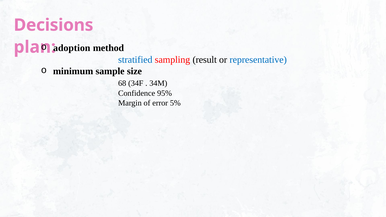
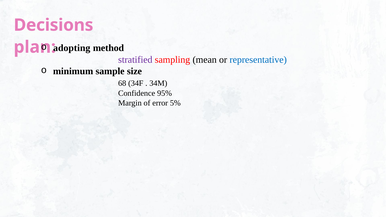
adoption: adoption -> adopting (72, 48)
stratified colour: blue -> purple (135, 60)
result: result -> mean (205, 60)
